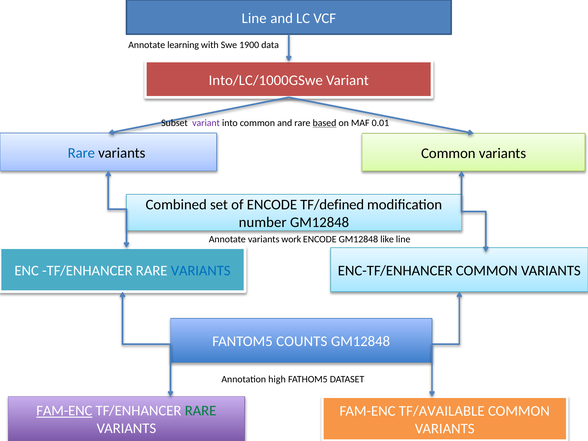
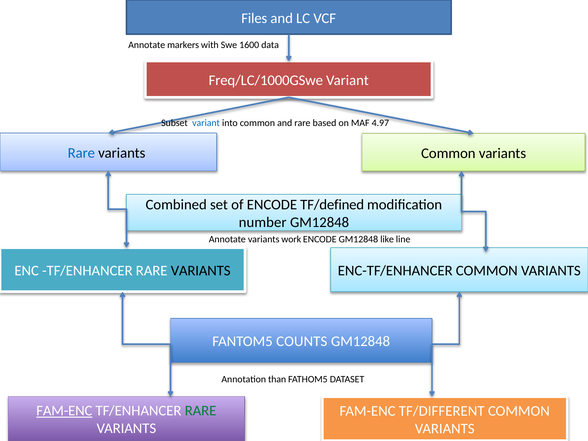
Line: Line -> Files (254, 18)
learning: learning -> markers (183, 45)
1900: 1900 -> 1600 (249, 45)
Into/LC/1000GSwe: Into/LC/1000GSwe -> Freq/LC/1000GSwe (266, 80)
variant colour: purple -> blue (206, 123)
based underline: present -> none (324, 123)
0.01: 0.01 -> 4.97 (380, 123)
VARIANTS colour: blue -> black (201, 271)
high: high -> than (277, 379)
TF/AVAILABLE: TF/AVAILABLE -> TF/DIFFERENT (442, 411)
